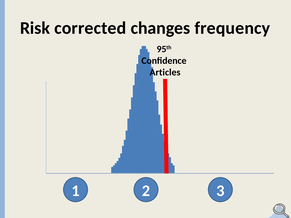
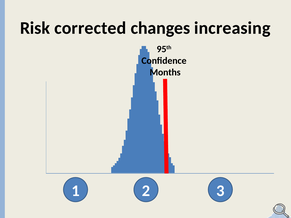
frequency: frequency -> increasing (232, 28)
Articles: Articles -> Months (165, 72)
